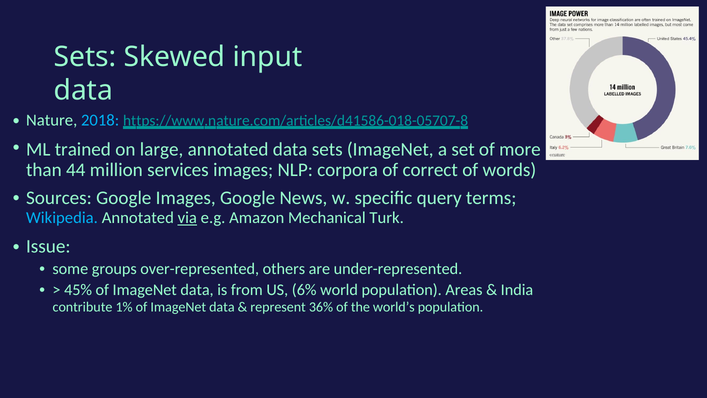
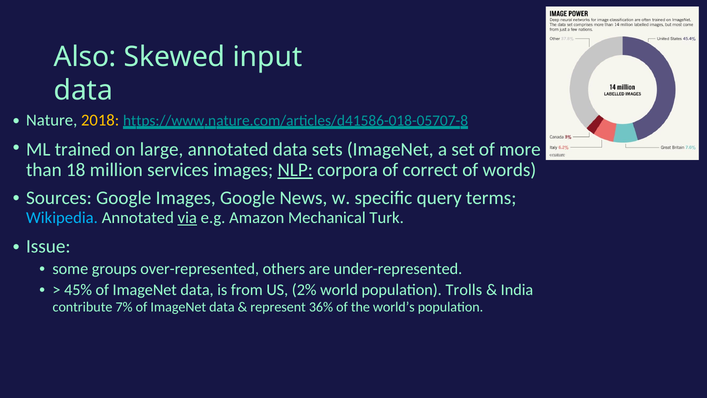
Sets: Sets -> Also (85, 57)
2018 colour: light blue -> yellow (100, 120)
44: 44 -> 18 (76, 170)
NLP underline: none -> present (295, 170)
6%: 6% -> 2% (304, 290)
Areas: Areas -> Trolls (464, 290)
1%: 1% -> 7% (124, 307)
